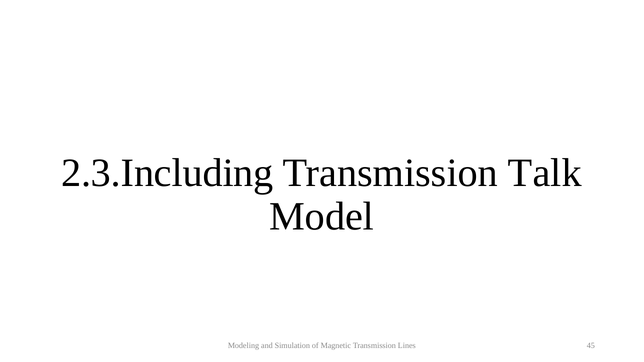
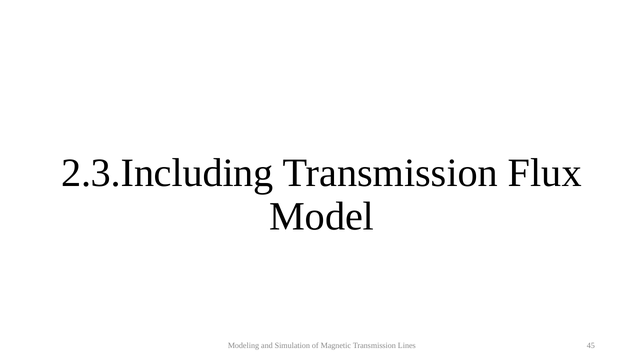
Talk: Talk -> Flux (545, 173)
